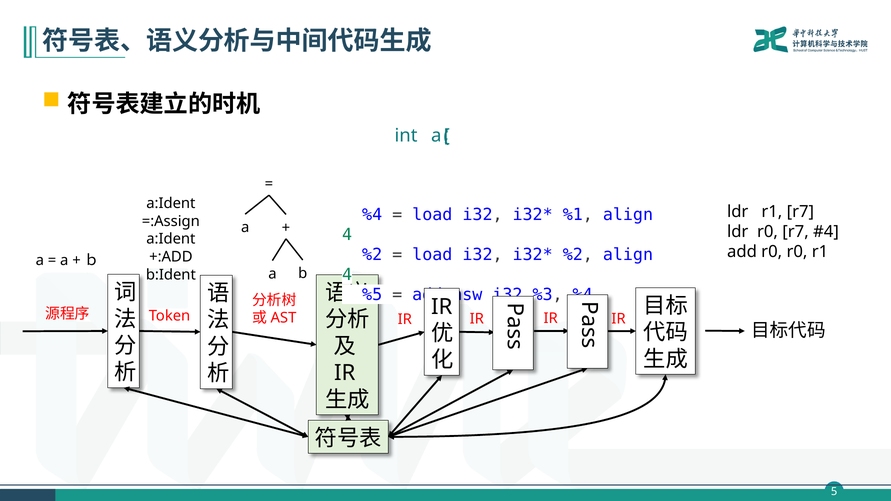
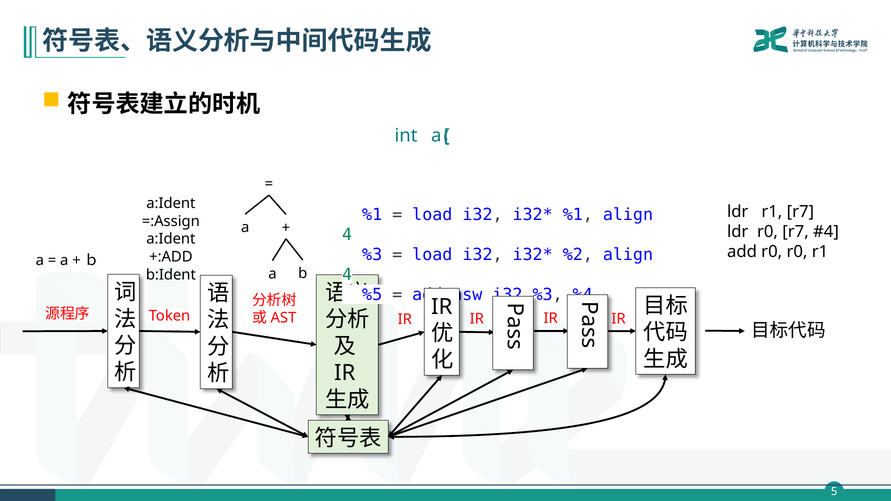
%4: %4 -> %1 (372, 215)
%2: %2 -> %3 (372, 255)
